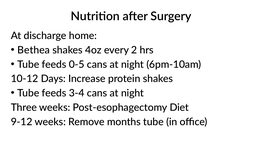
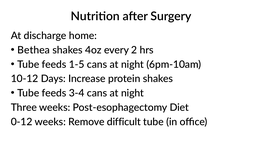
0-5: 0-5 -> 1-5 (77, 64)
9-12: 9-12 -> 0-12 (22, 122)
months: months -> difficult (124, 122)
